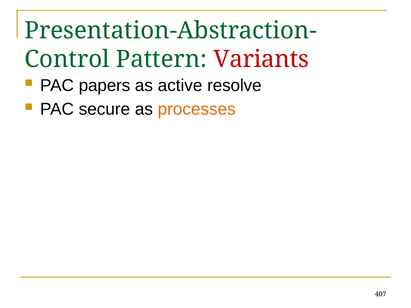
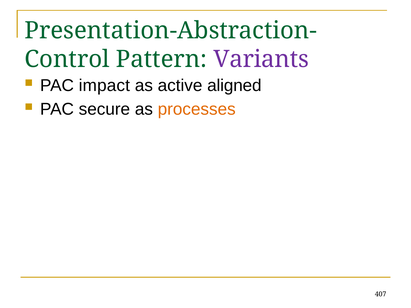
Variants colour: red -> purple (261, 59)
papers: papers -> impact (104, 85)
resolve: resolve -> aligned (234, 85)
